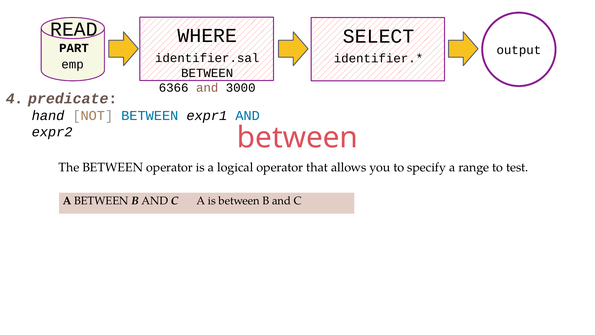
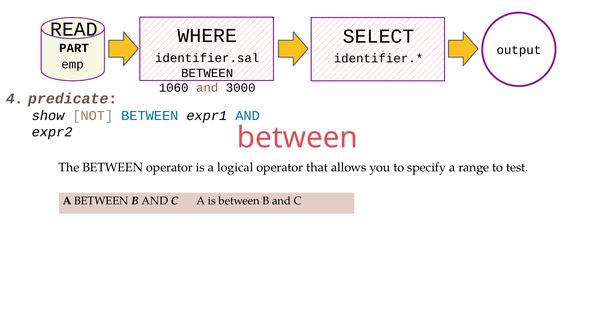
6366: 6366 -> 1060 (174, 88)
hand: hand -> show (48, 116)
